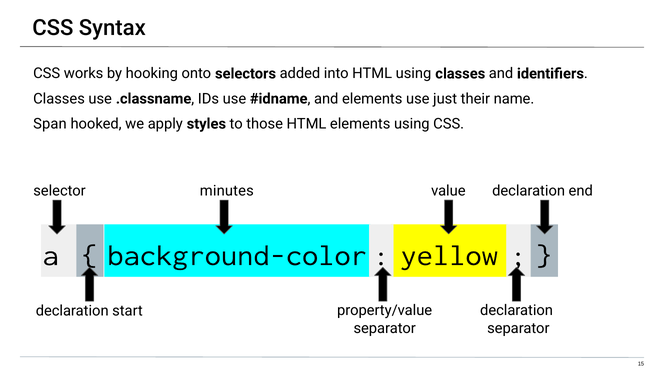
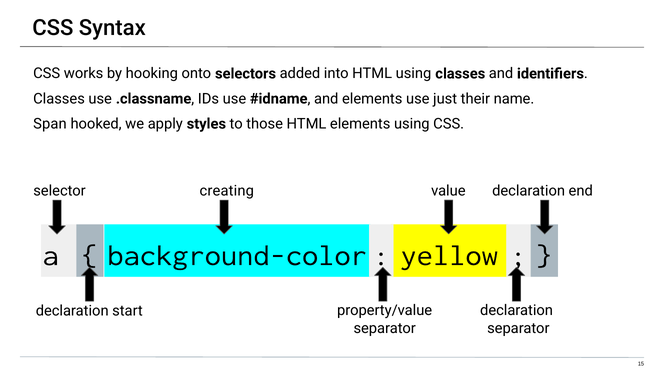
minutes: minutes -> creating (227, 190)
